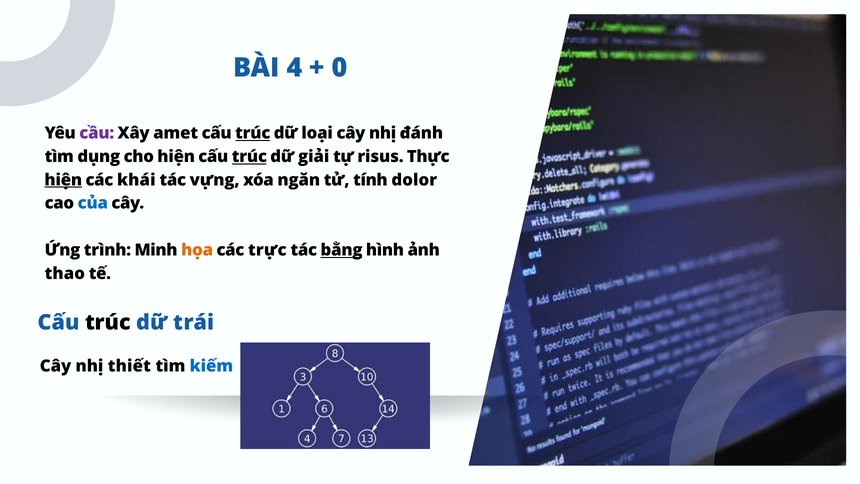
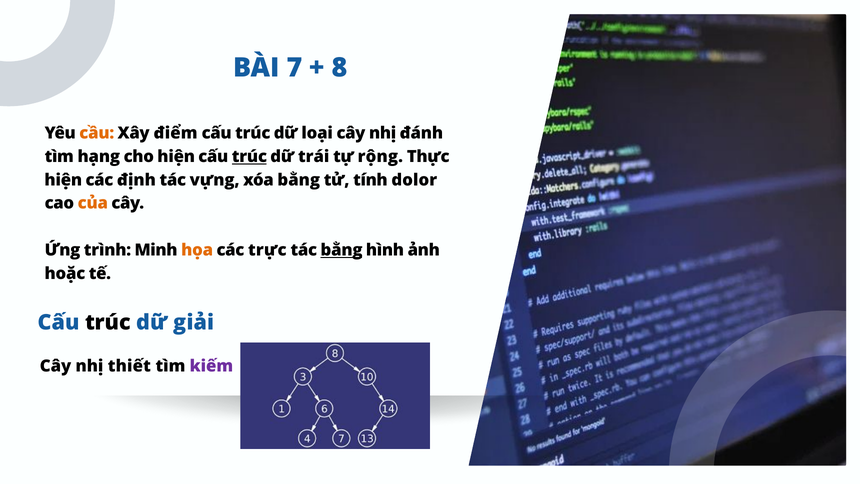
4: 4 -> 7 (295, 68)
0: 0 -> 8 (339, 68)
cầu colour: purple -> orange (97, 133)
amet: amet -> điểm (176, 133)
trúc underline: present -> none (253, 133)
dụng: dụng -> hạng (99, 157)
giải: giải -> trái (314, 157)
risus: risus -> rộng (380, 157)
hiện underline: present -> none (63, 180)
khái: khái -> định (136, 180)
xóa ngăn: ngăn -> bằng (299, 180)
của colour: blue -> orange (93, 203)
thao: thao -> hoặc (65, 274)
trái: trái -> giải (194, 323)
kiếm colour: blue -> purple (211, 366)
